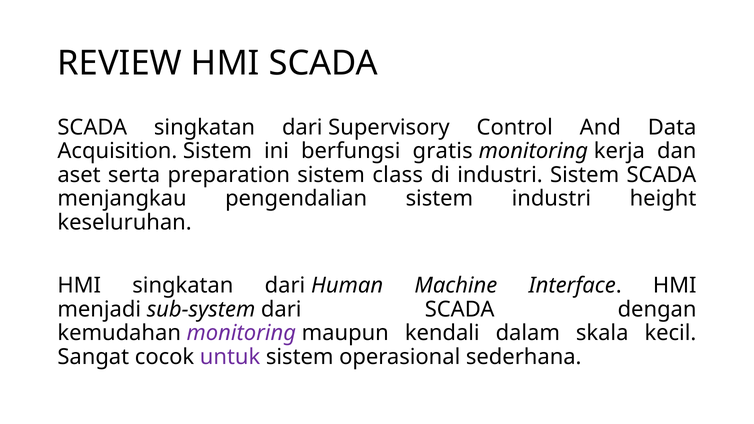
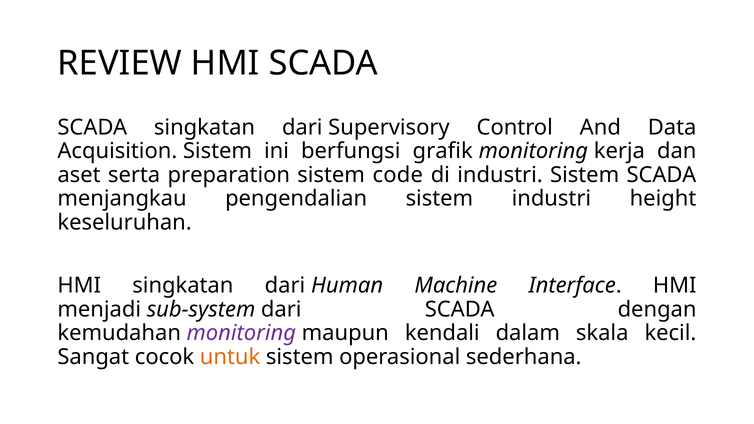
gratis: gratis -> grafik (443, 151)
class: class -> code (398, 175)
untuk colour: purple -> orange (230, 357)
